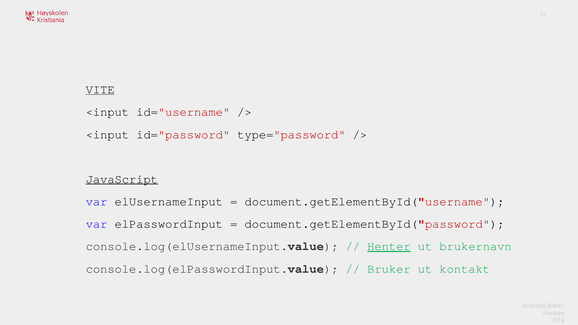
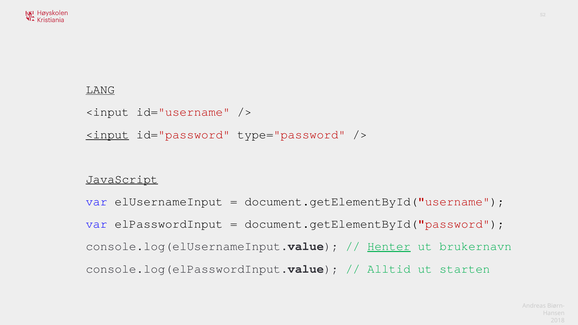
VITE: VITE -> LANG (100, 90)
<input underline: none -> present (107, 134)
Bruker: Bruker -> Alltid (389, 269)
kontakt: kontakt -> starten (465, 269)
